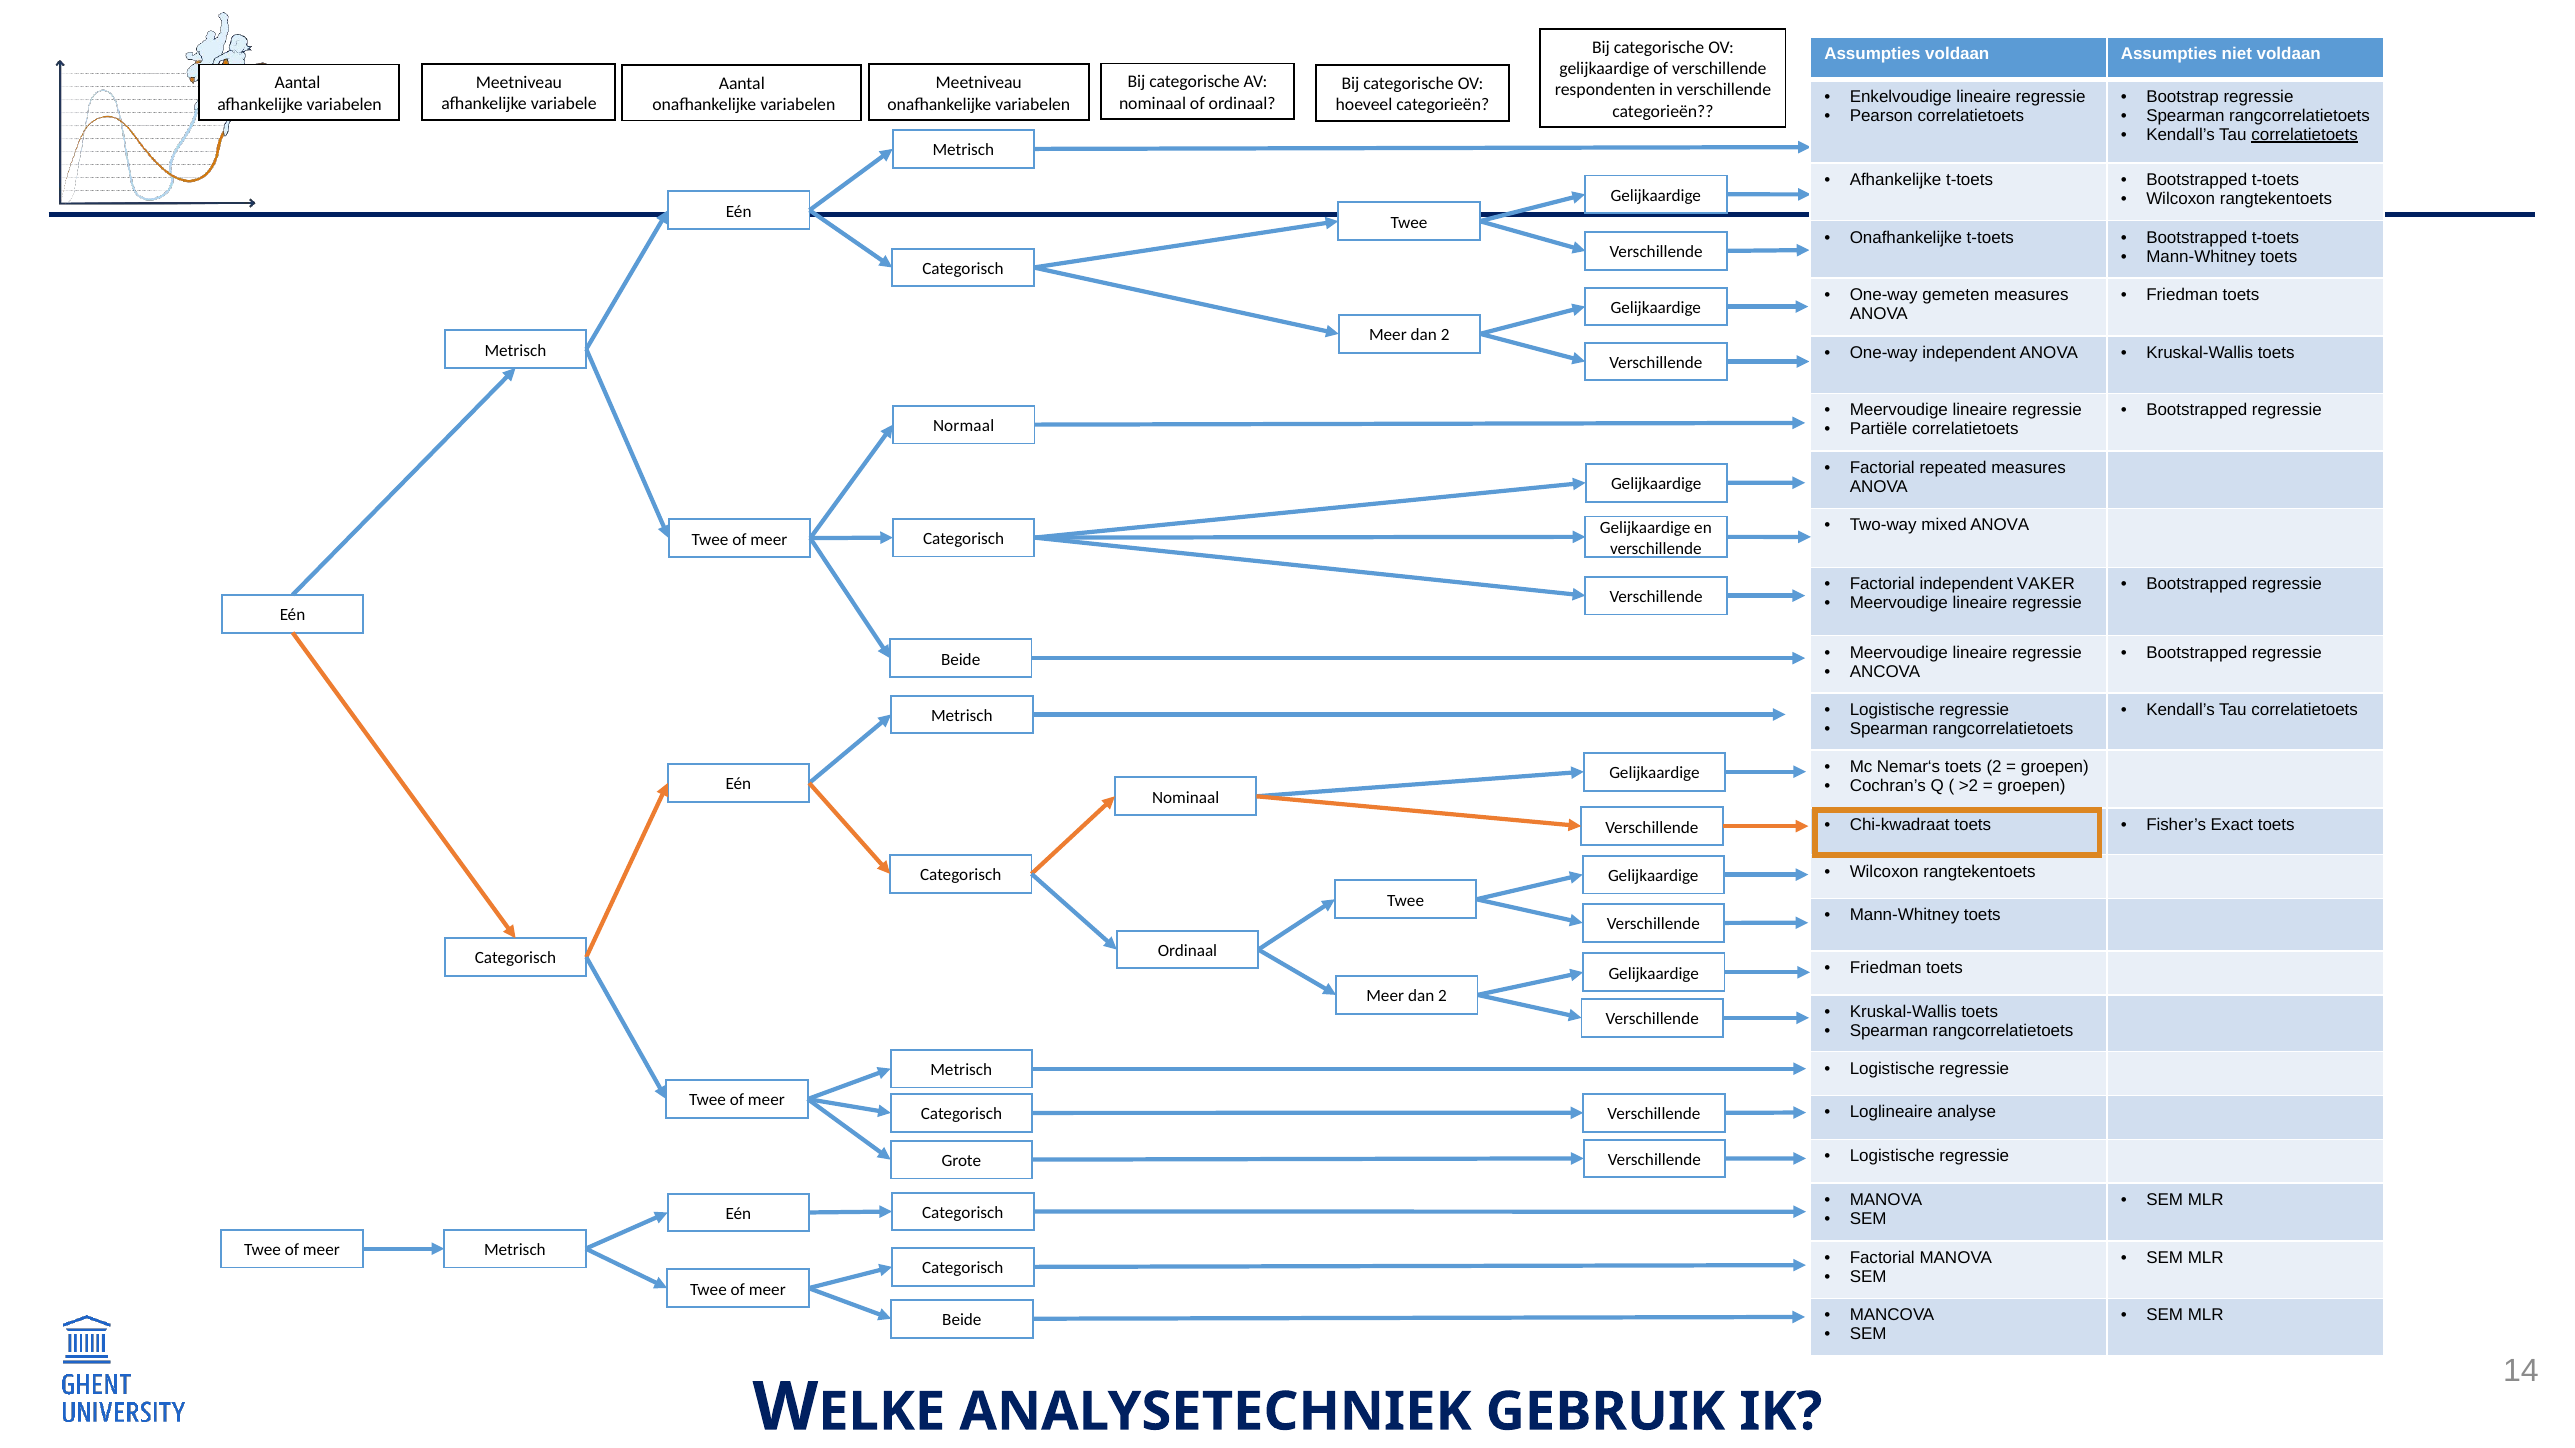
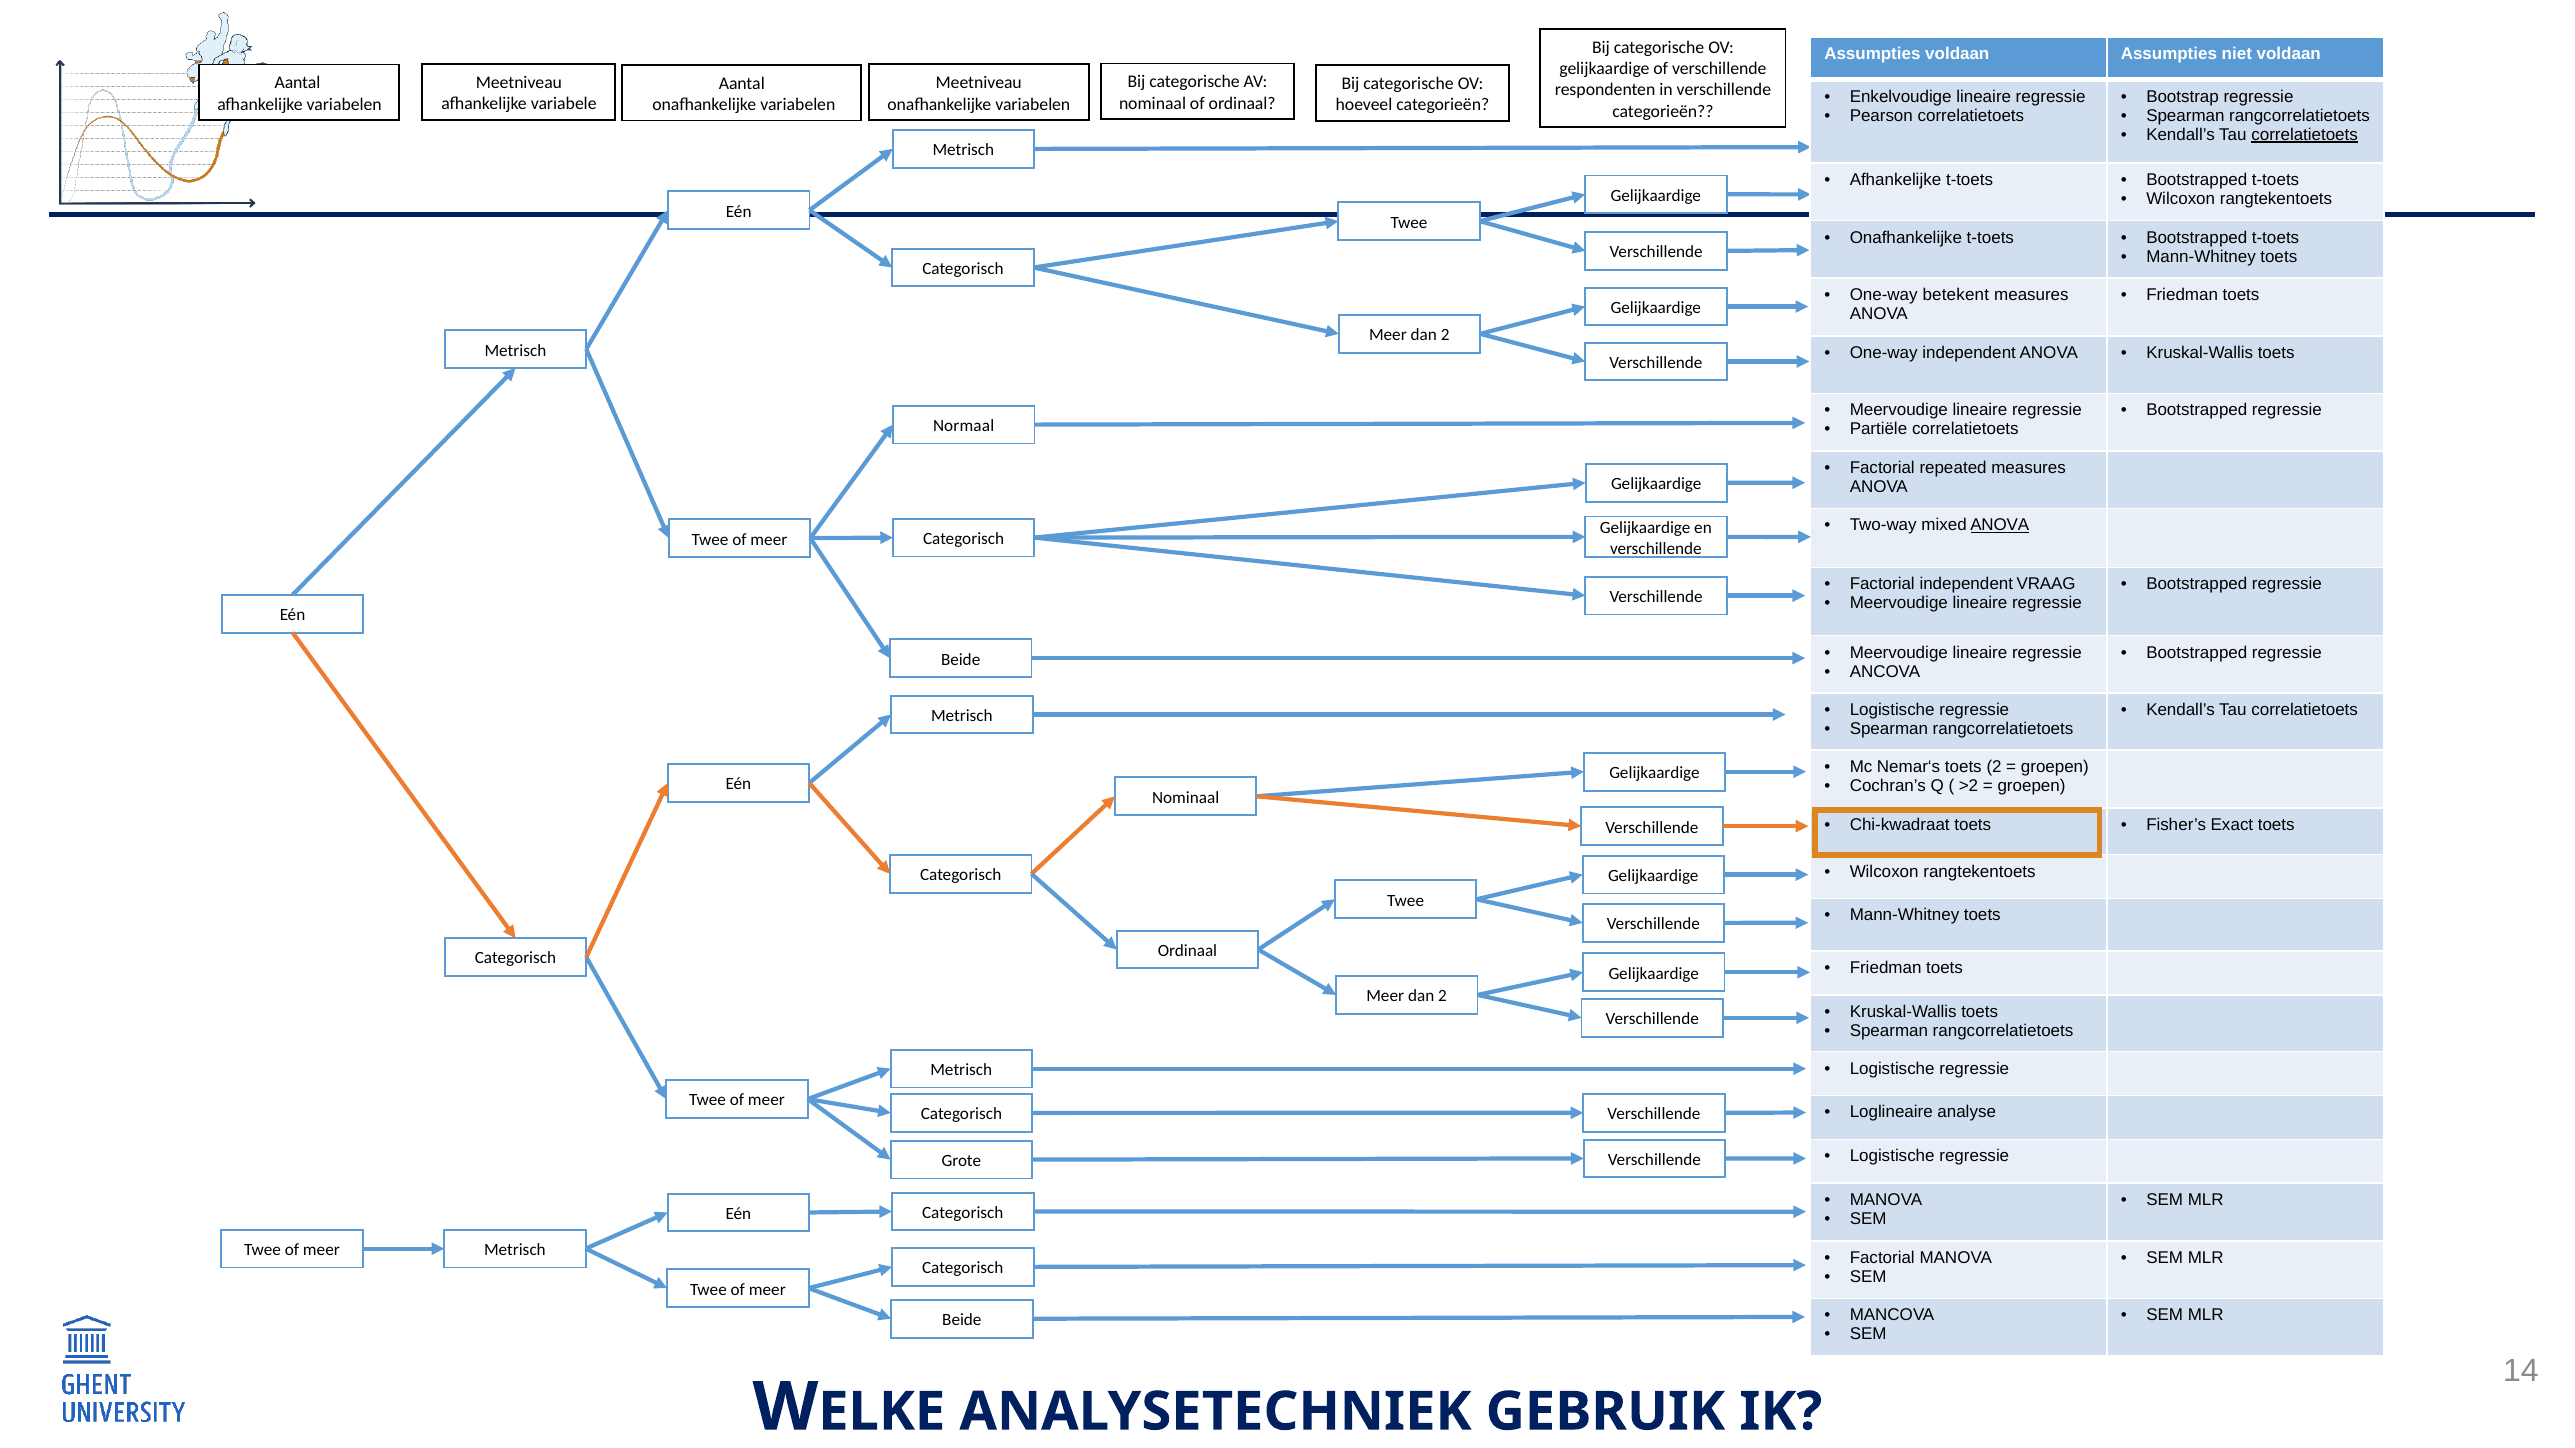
gemeten: gemeten -> betekent (1956, 295)
ANOVA underline: none -> present (2000, 525)
VAKER: VAKER -> VRAAG (2046, 584)
